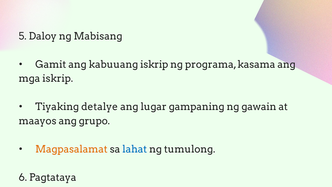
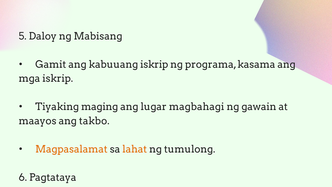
detalye: detalye -> maging (100, 107)
gampaning: gampaning -> magbahagi (197, 107)
grupo: grupo -> takbo (94, 121)
lahat colour: blue -> orange (135, 149)
